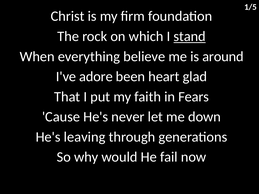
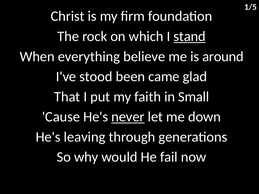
adore: adore -> stood (96, 77)
heart: heart -> came (164, 77)
Fears: Fears -> Small (194, 97)
never underline: none -> present (128, 117)
